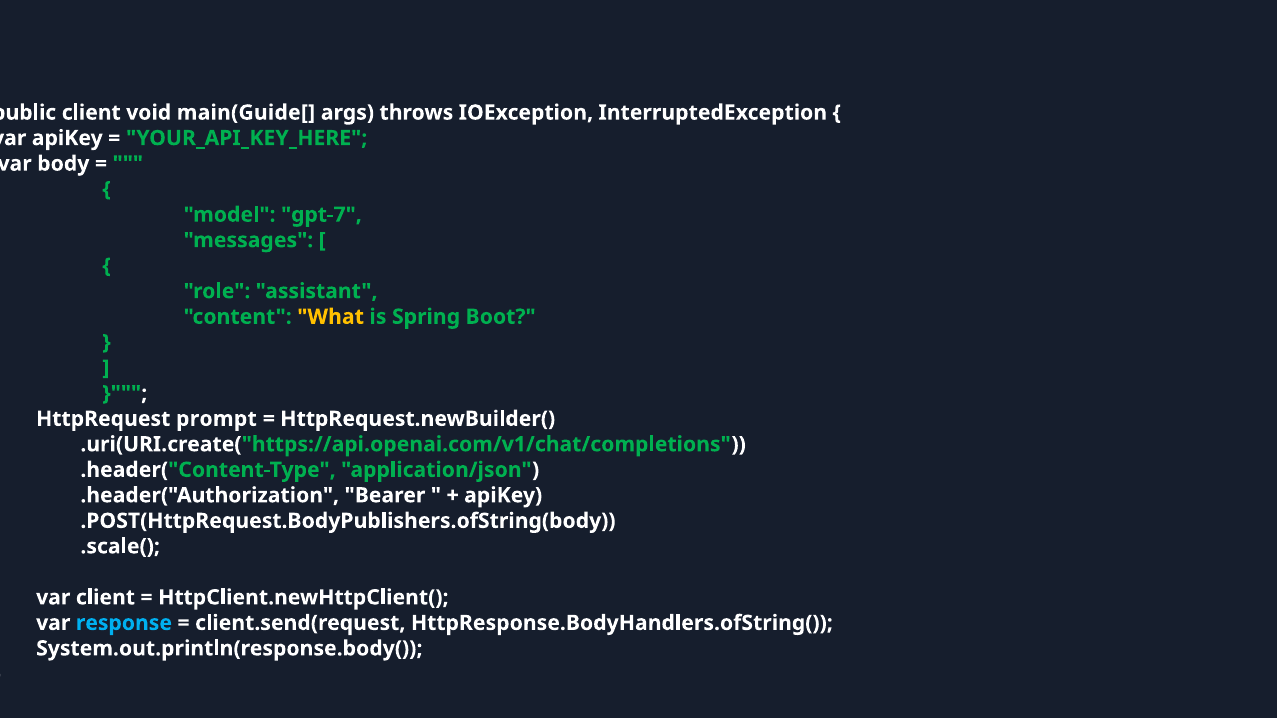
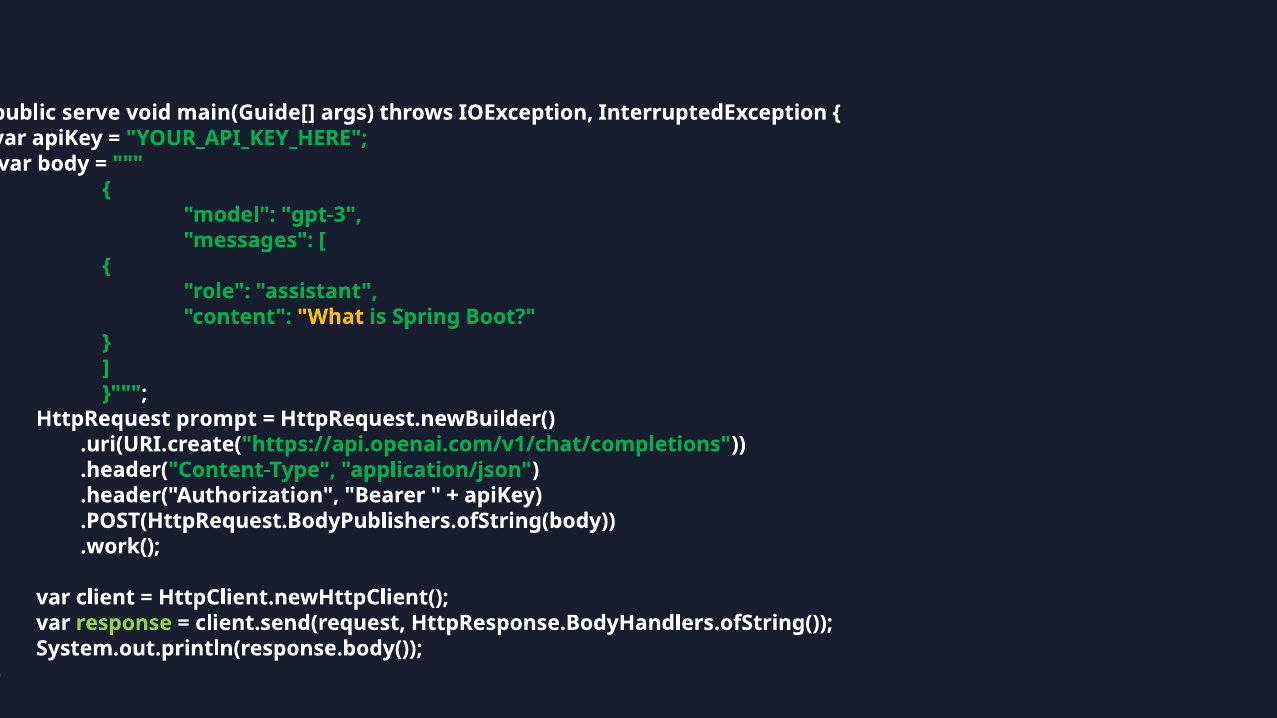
client: client -> serve (91, 113)
gpt-7: gpt-7 -> gpt-3 (321, 215)
.scale(: .scale( -> .work( (120, 547)
response colour: light blue -> light green (124, 623)
